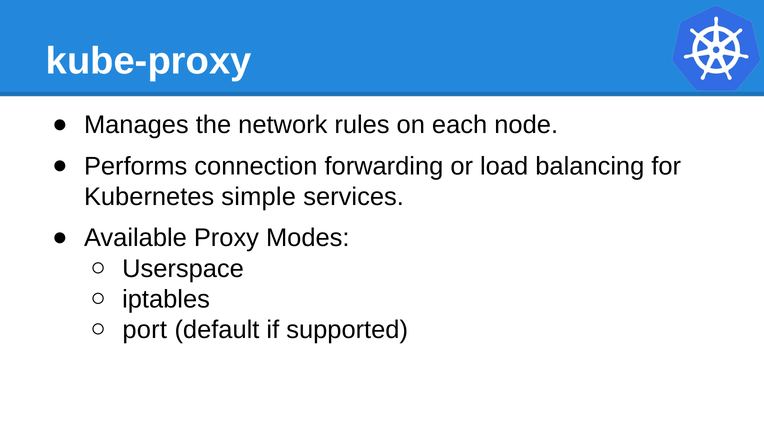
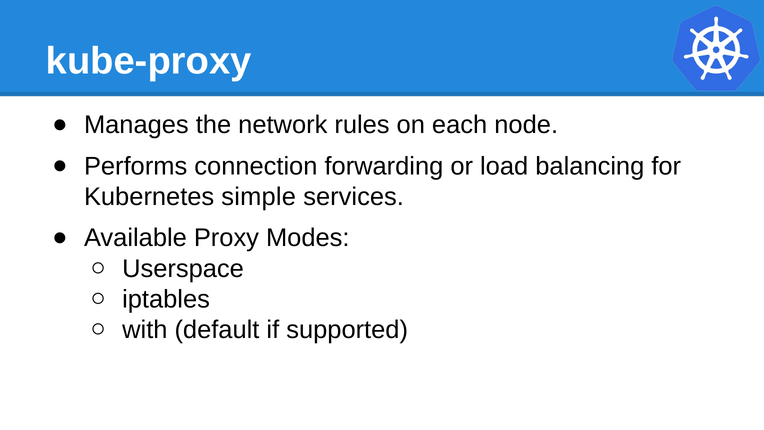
port: port -> with (145, 330)
